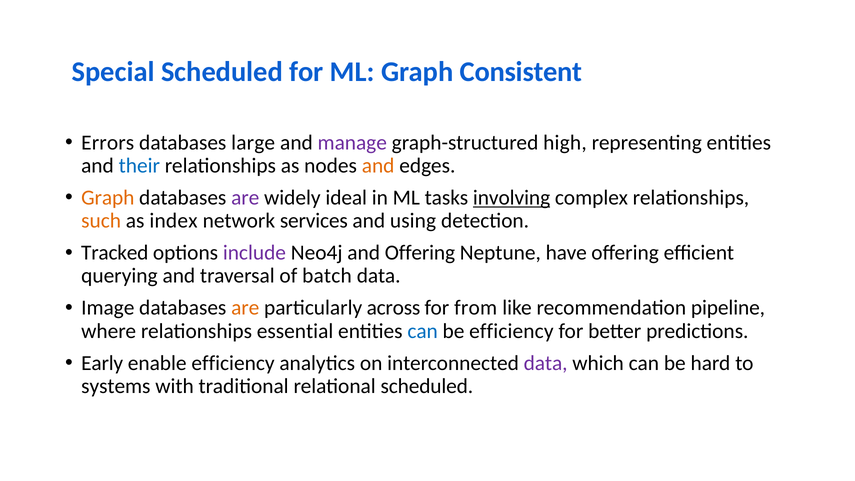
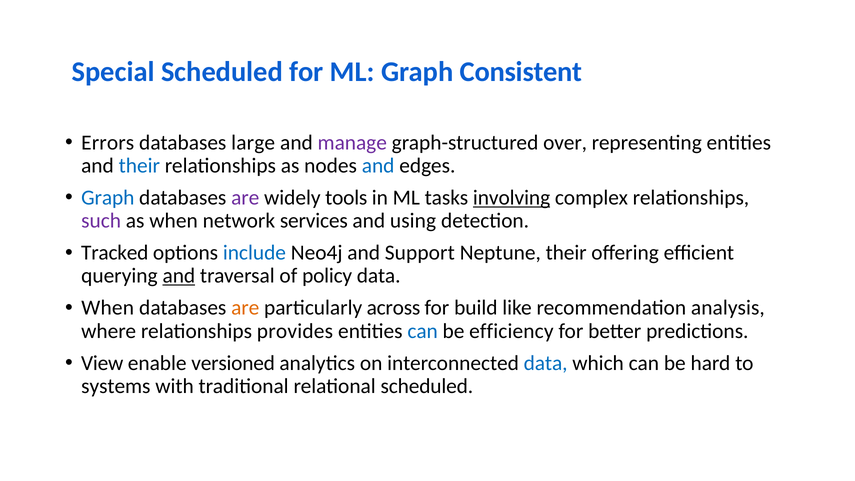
high: high -> over (565, 143)
and colour: orange -> blue (378, 166)
Graph colour: orange -> blue (108, 198)
ideal: ideal -> tools (346, 198)
such colour: orange -> purple (101, 221)
as index: index -> when (174, 221)
include colour: purple -> blue (254, 253)
and Offering: Offering -> Support (420, 253)
Neptune have: have -> their (566, 253)
and underline: none -> present (179, 276)
batch: batch -> policy (327, 276)
Image: Image -> When (108, 308)
from: from -> build (476, 308)
pipeline: pipeline -> analysis (728, 308)
essential: essential -> provides (295, 331)
Early: Early -> View (102, 363)
enable efficiency: efficiency -> versioned (233, 363)
data colour: purple -> blue (546, 363)
